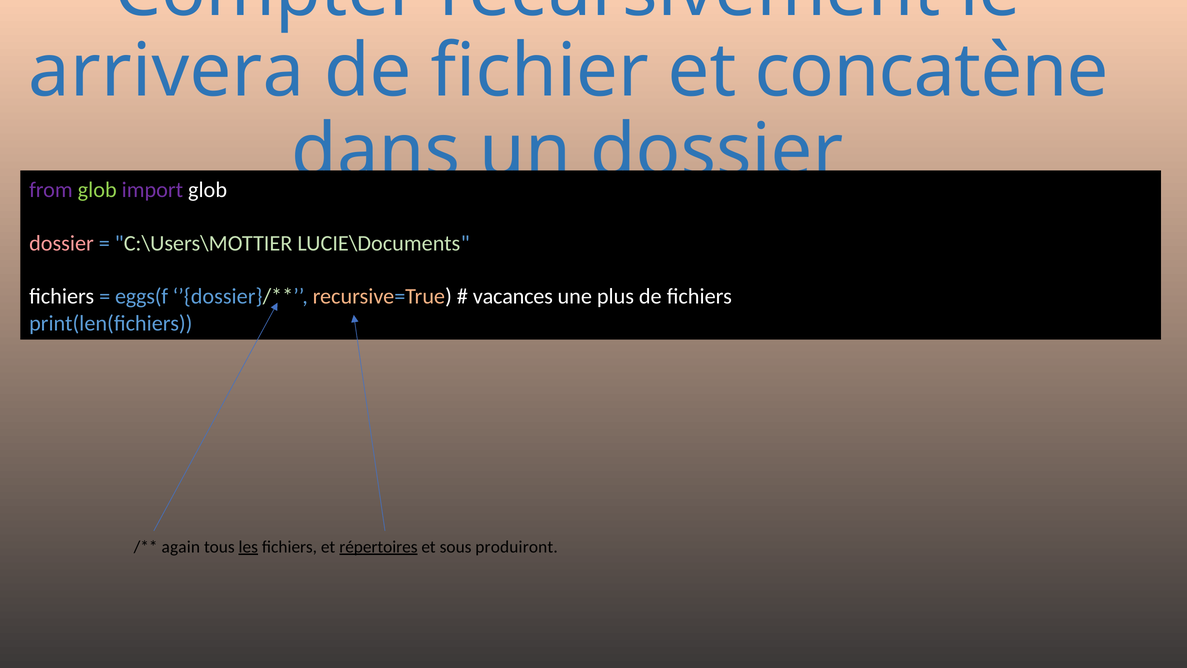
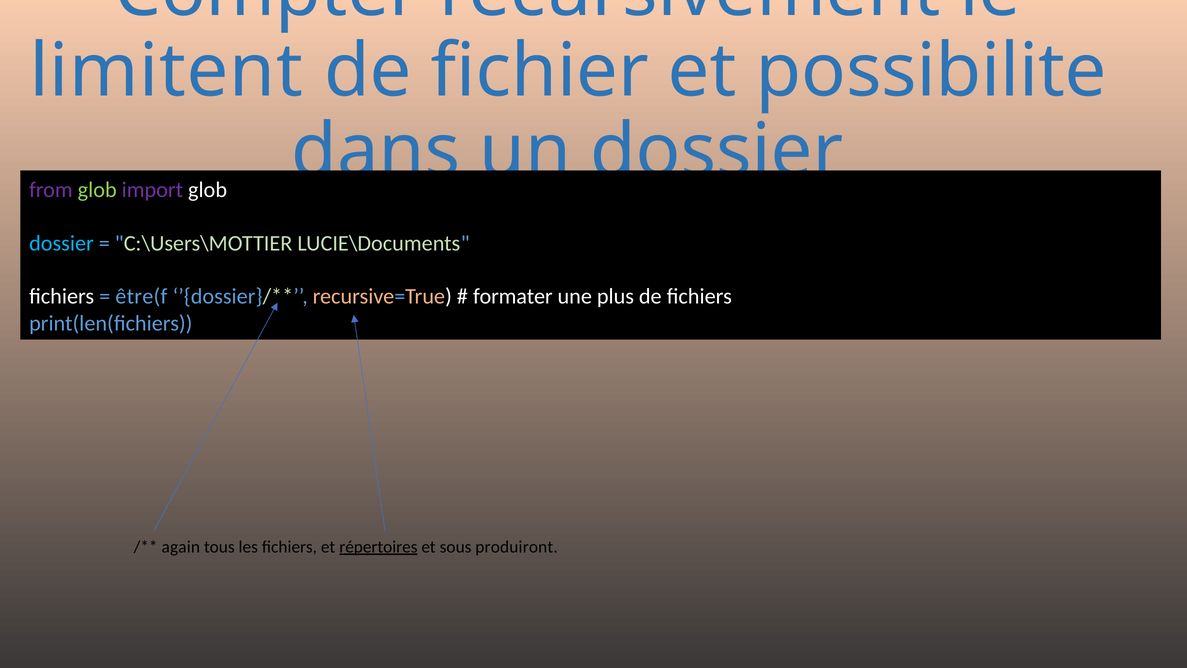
arrivera: arrivera -> limitent (166, 71)
concatène: concatène -> possibilite (931, 71)
dossier colour: pink -> light blue (61, 243)
eggs(f: eggs(f -> être(f (141, 296)
vacances: vacances -> formater (513, 296)
les underline: present -> none (248, 547)
